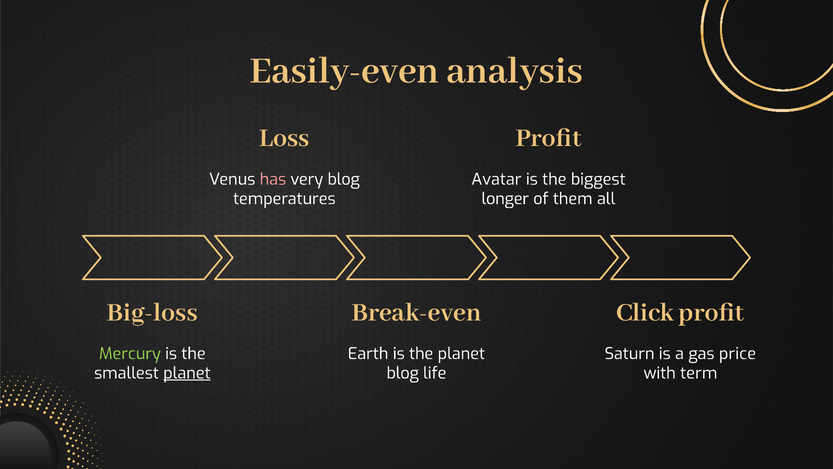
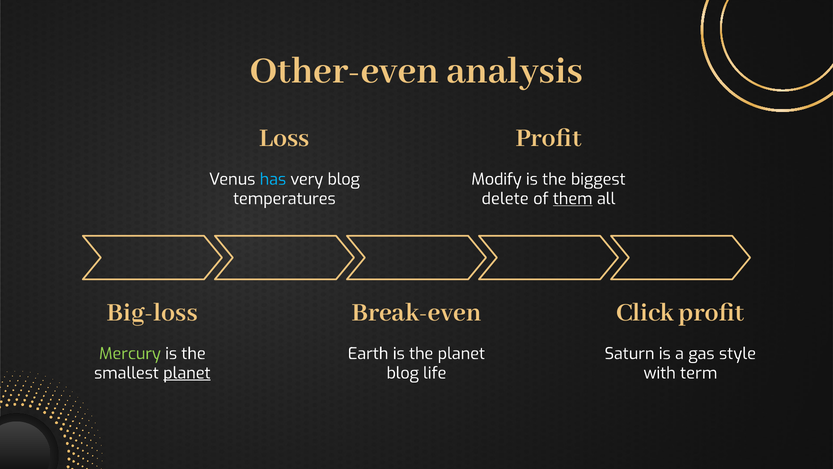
Easily-even: Easily-even -> Other-even (344, 69)
has colour: pink -> light blue (273, 179)
Avatar: Avatar -> Modify (496, 179)
longer: longer -> delete (505, 199)
them underline: none -> present (573, 199)
price: price -> style (737, 353)
